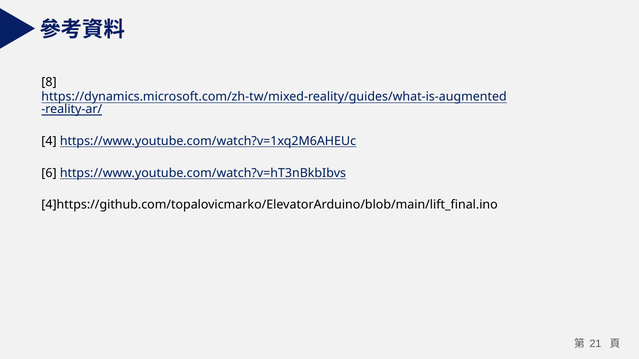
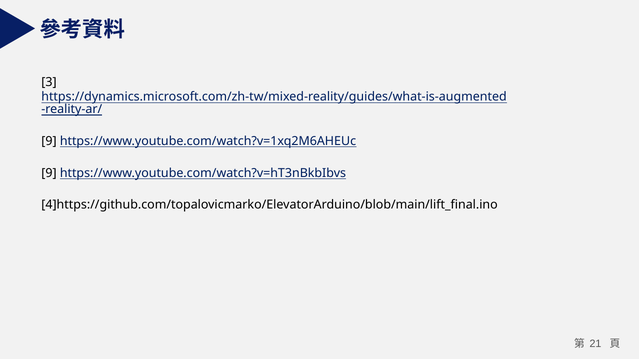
8: 8 -> 3 (49, 82)
4: 4 -> 9 (49, 141)
6: 6 -> 9 (49, 173)
